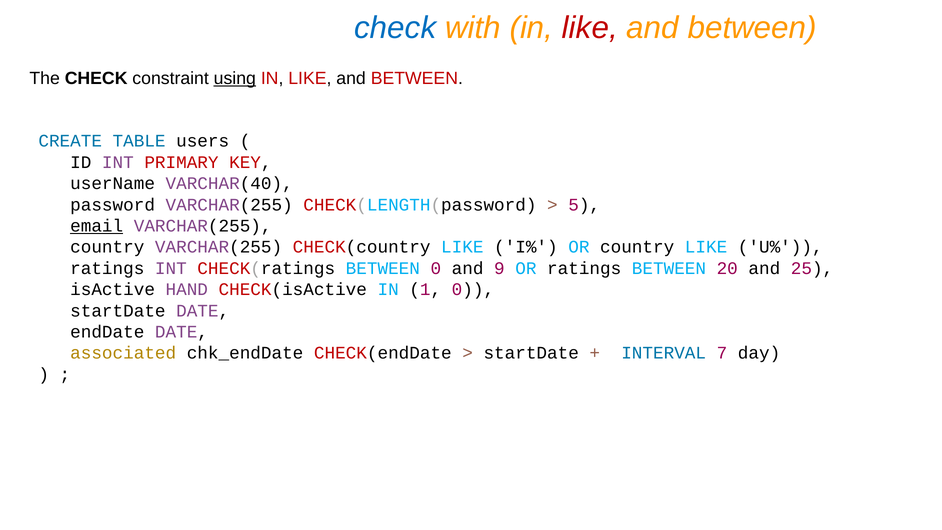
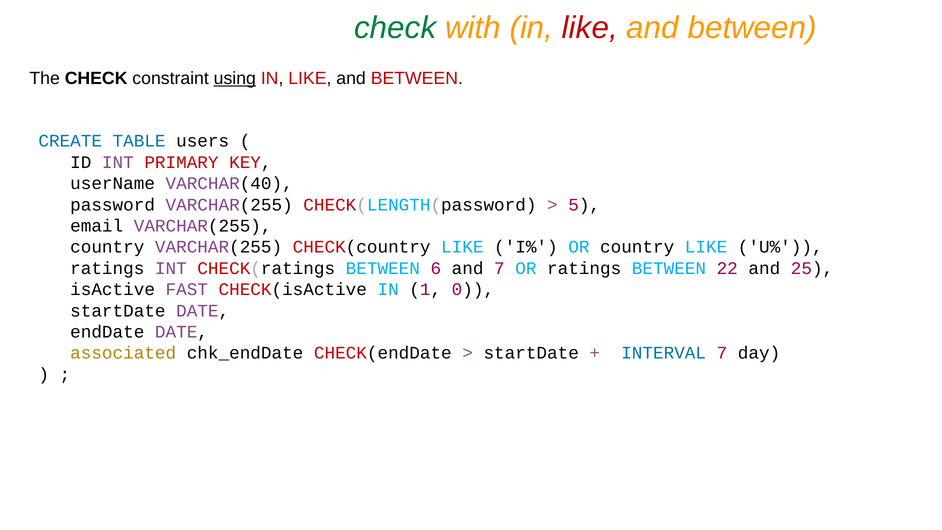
check colour: blue -> green (395, 28)
email underline: present -> none (97, 226)
BETWEEN 0: 0 -> 6 (436, 268)
and 9: 9 -> 7 (499, 268)
20: 20 -> 22 (727, 268)
HAND: HAND -> FAST (187, 289)
